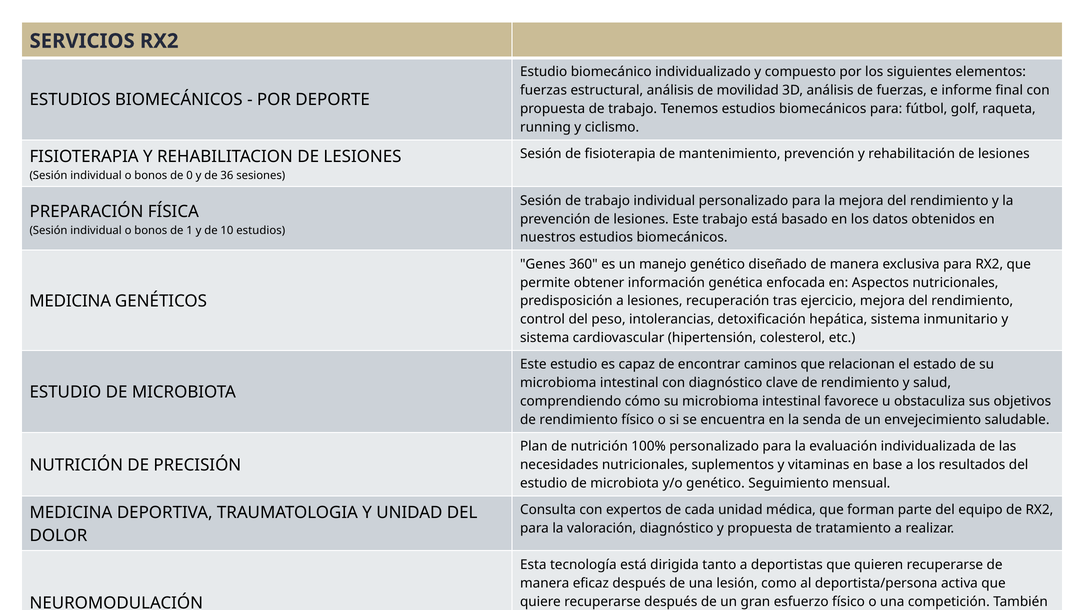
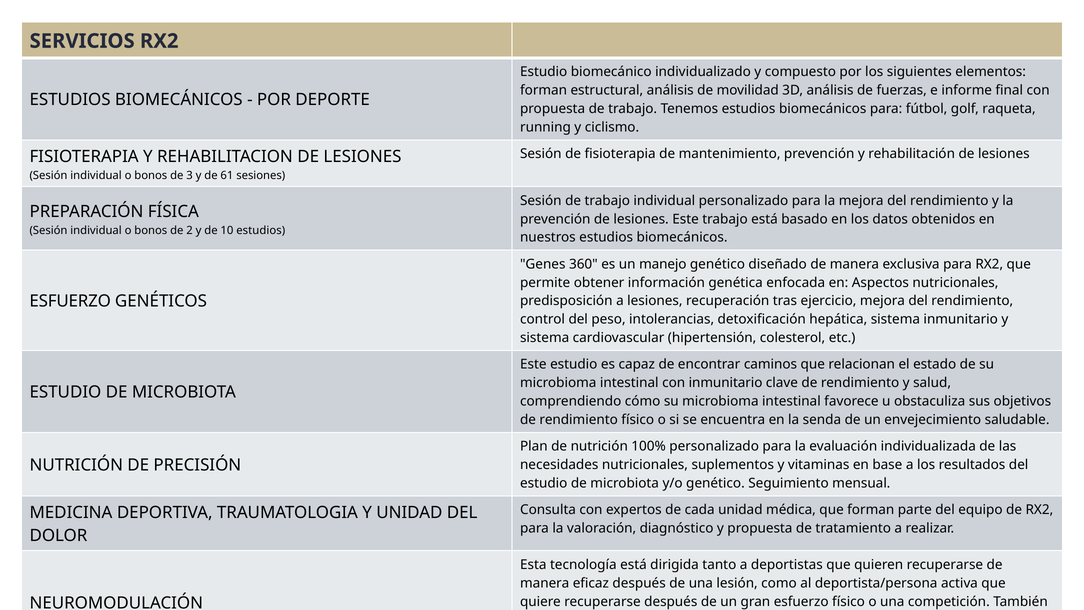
fuerzas: fuerzas -> forman (544, 90)
0: 0 -> 3 (190, 175)
36: 36 -> 61 (227, 175)
1: 1 -> 2 (190, 230)
MEDICINA: MEDICINA -> ESFUERZO (70, 301)
con diagnóstico: diagnóstico -> inmunitario (726, 383)
